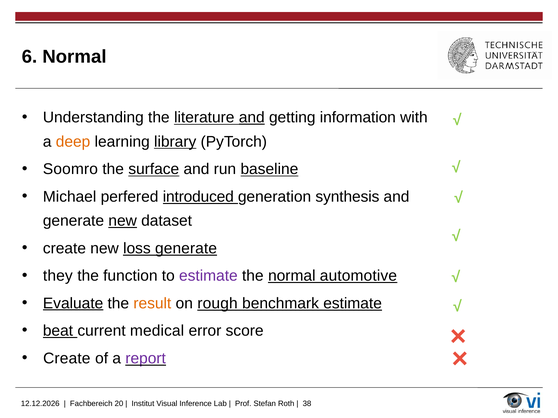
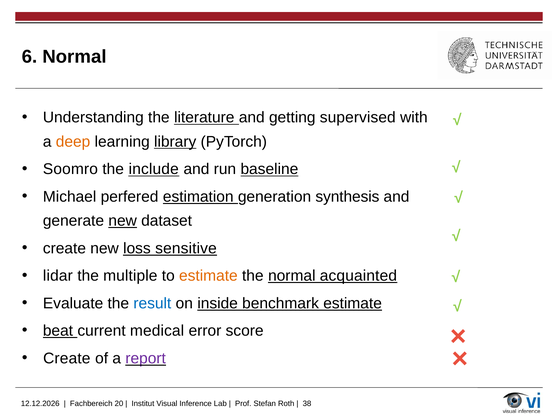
and underline: present -> none (252, 118)
information: information -> supervised (358, 118)
surface: surface -> include (154, 169)
introduced: introduced -> estimation (198, 197)
loss generate: generate -> sensitive (186, 249)
they: they -> lidar (58, 276)
function: function -> multiple (130, 276)
estimate colour: purple -> orange (208, 276)
automotive: automotive -> acquainted (358, 276)
Evaluate underline: present -> none (73, 304)
result colour: orange -> blue (152, 304)
rough: rough -> inside (218, 304)
